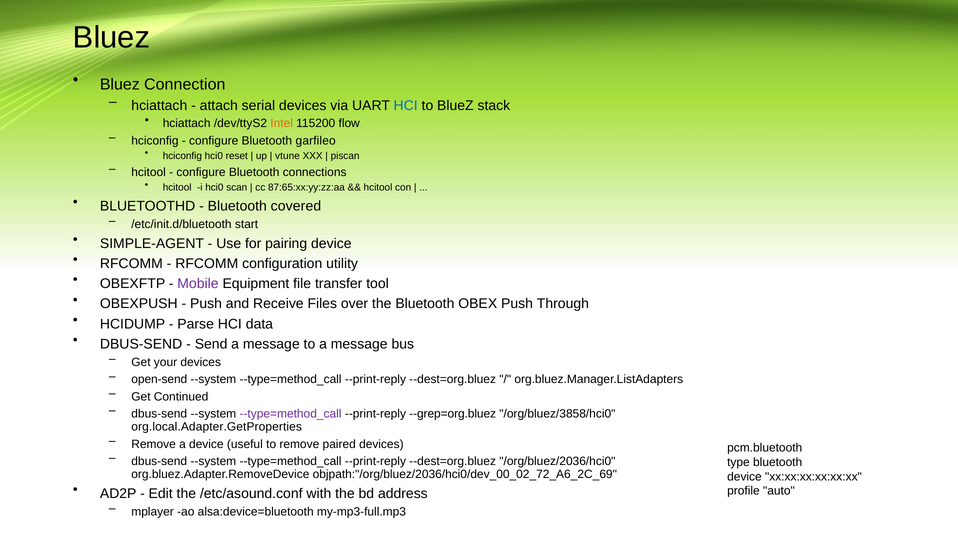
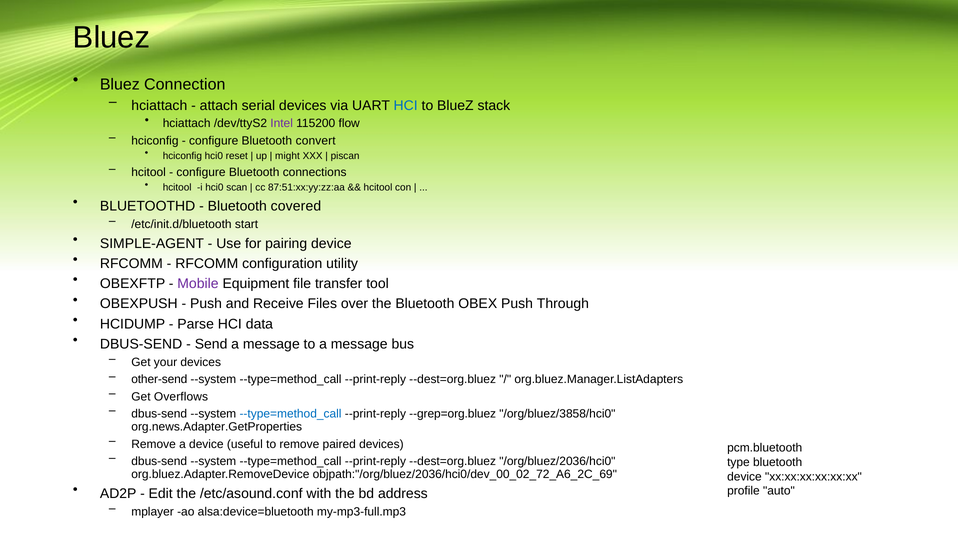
Intel colour: orange -> purple (282, 123)
garfileo: garfileo -> convert (316, 141)
vtune: vtune -> might (287, 156)
87:65:xx:yy:zz:aa: 87:65:xx:yy:zz:aa -> 87:51:xx:yy:zz:aa (306, 187)
open-send: open-send -> other-send (159, 379)
Continued: Continued -> Overflows (181, 397)
--type=method_call colour: purple -> blue (291, 414)
org.local.Adapter.GetProperties: org.local.Adapter.GetProperties -> org.news.Adapter.GetProperties (217, 427)
